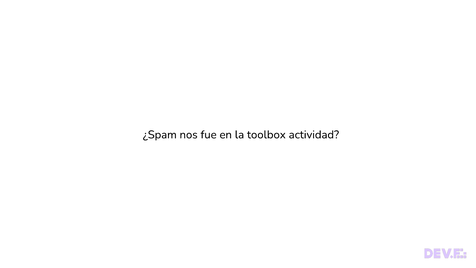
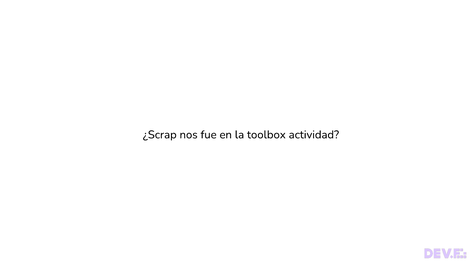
¿Spam: ¿Spam -> ¿Scrap (160, 135)
